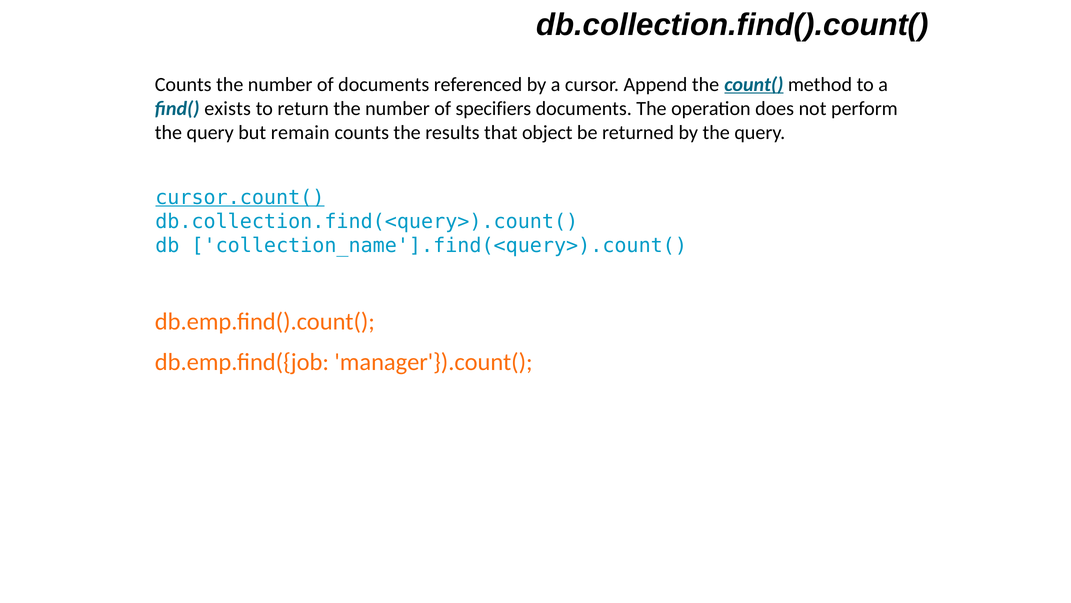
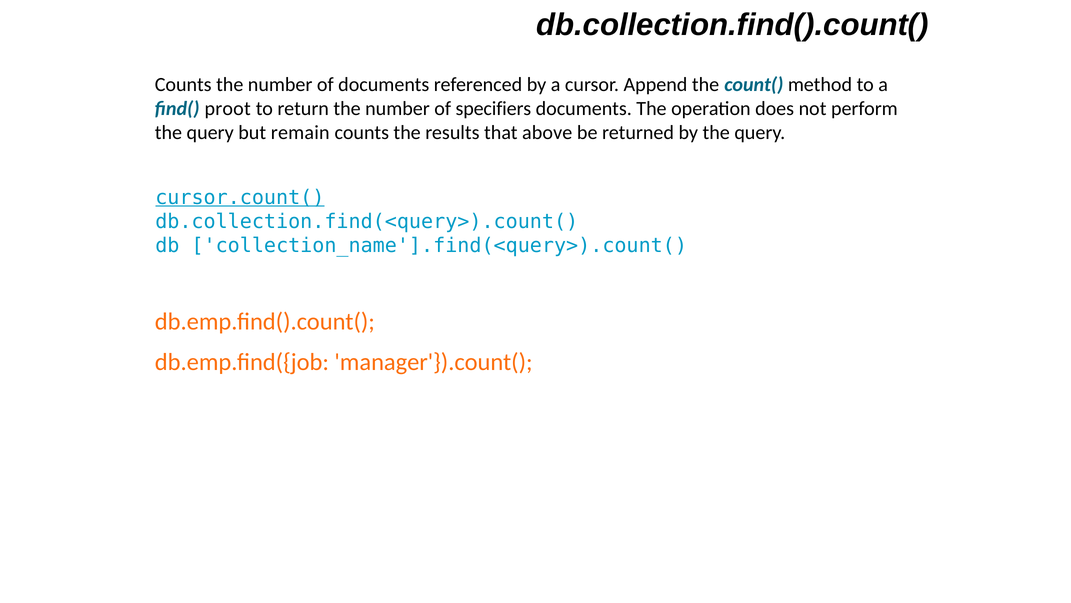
count( underline: present -> none (754, 84)
exists: exists -> proot (228, 108)
object: object -> above (547, 133)
